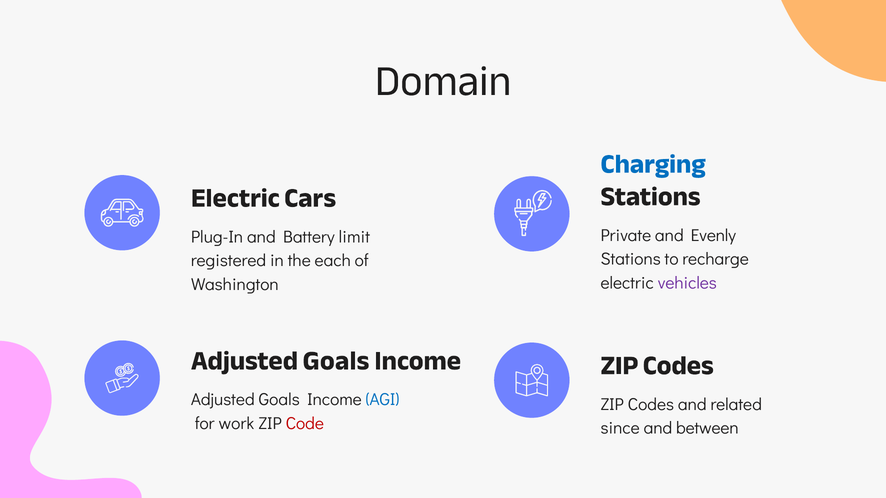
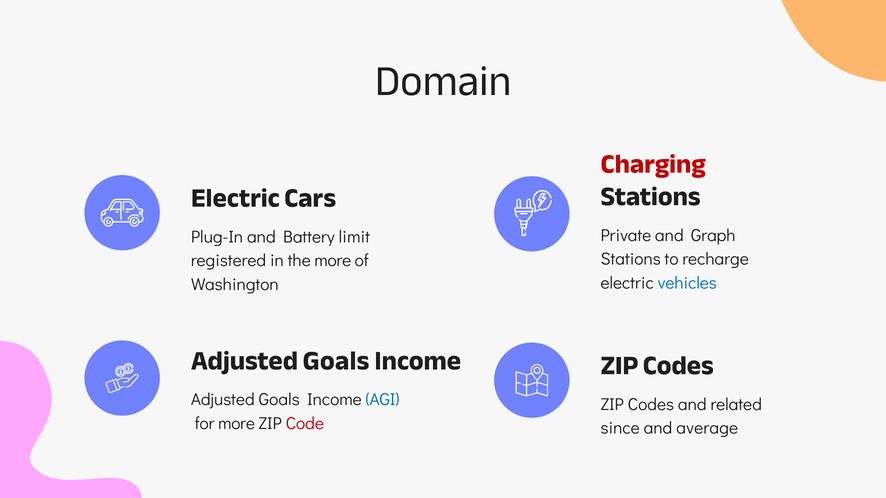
Charging colour: blue -> red (653, 164)
Evenly: Evenly -> Graph (713, 236)
the each: each -> more (333, 261)
vehicles colour: purple -> blue (687, 283)
for work: work -> more (237, 424)
between: between -> average (707, 429)
